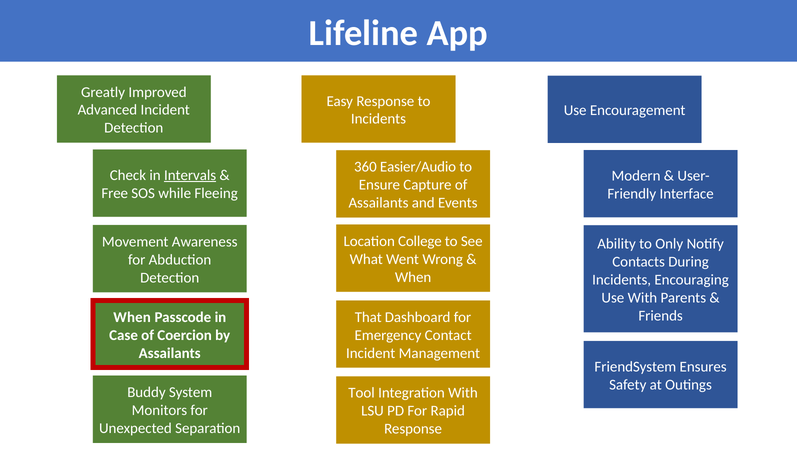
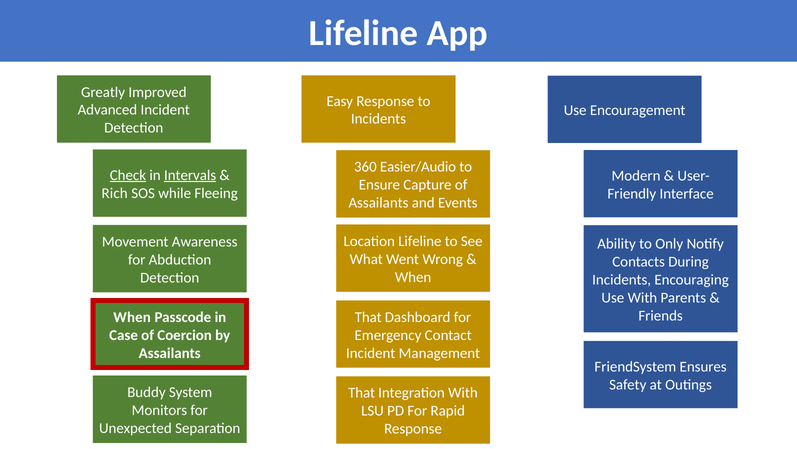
Check underline: none -> present (128, 175)
Free: Free -> Rich (115, 193)
Location College: College -> Lifeline (420, 241)
Tool: Tool -> That (362, 392)
